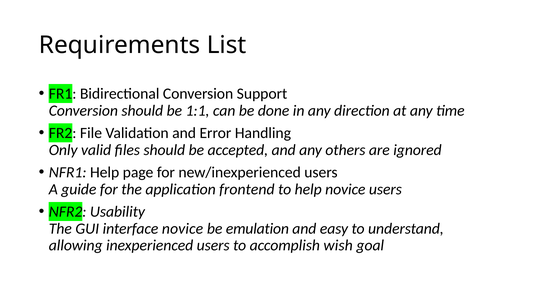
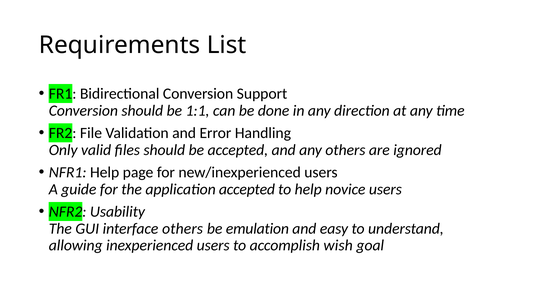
application frontend: frontend -> accepted (247, 189)
interface novice: novice -> others (183, 228)
